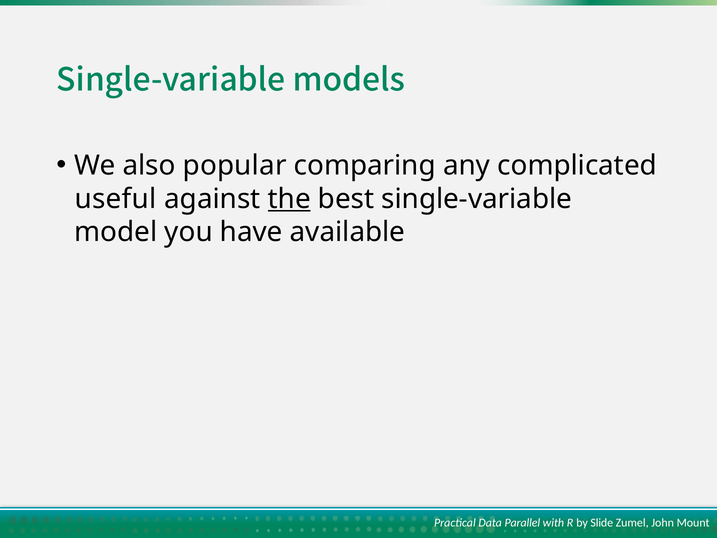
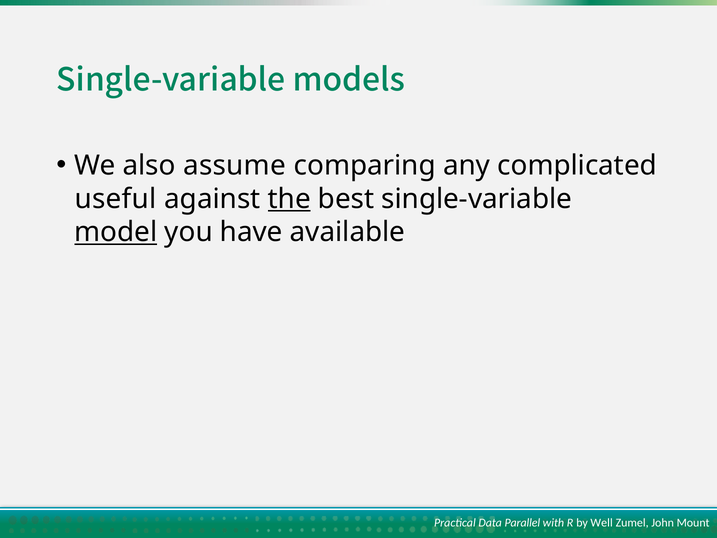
popular: popular -> assume (235, 165)
model underline: none -> present (116, 232)
Slide: Slide -> Well (602, 523)
